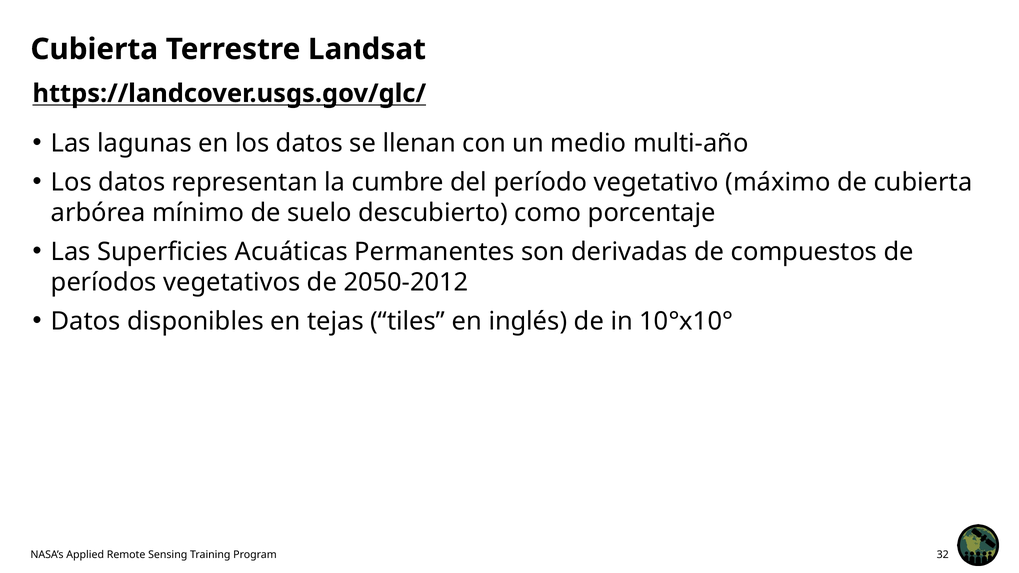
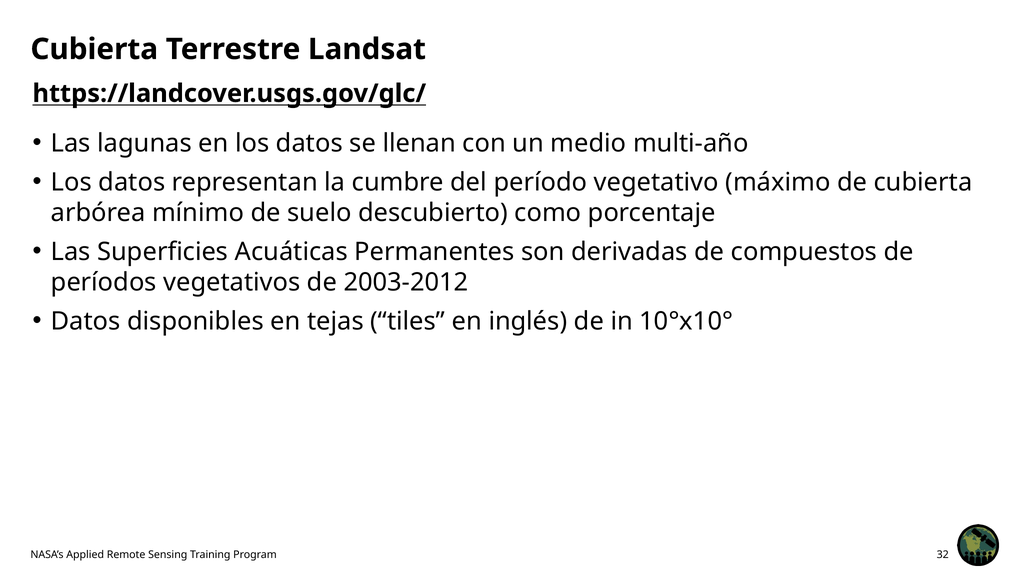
2050-2012: 2050-2012 -> 2003-2012 (406, 282)
